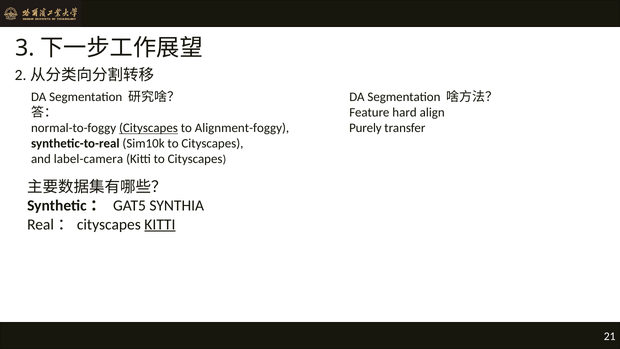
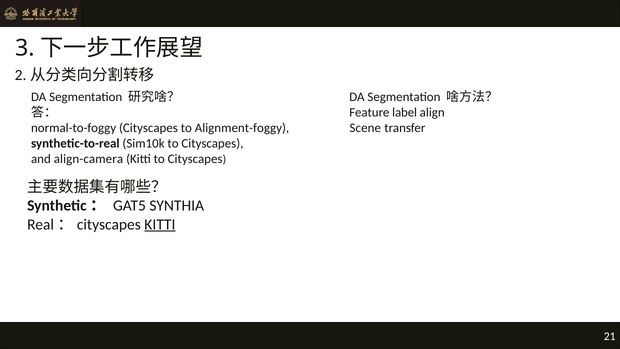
hard: hard -> label (405, 113)
Cityscapes underline: present -> none (148, 128)
Purely: Purely -> Scene (365, 128)
label-camera: label-camera -> align-camera (88, 159)
